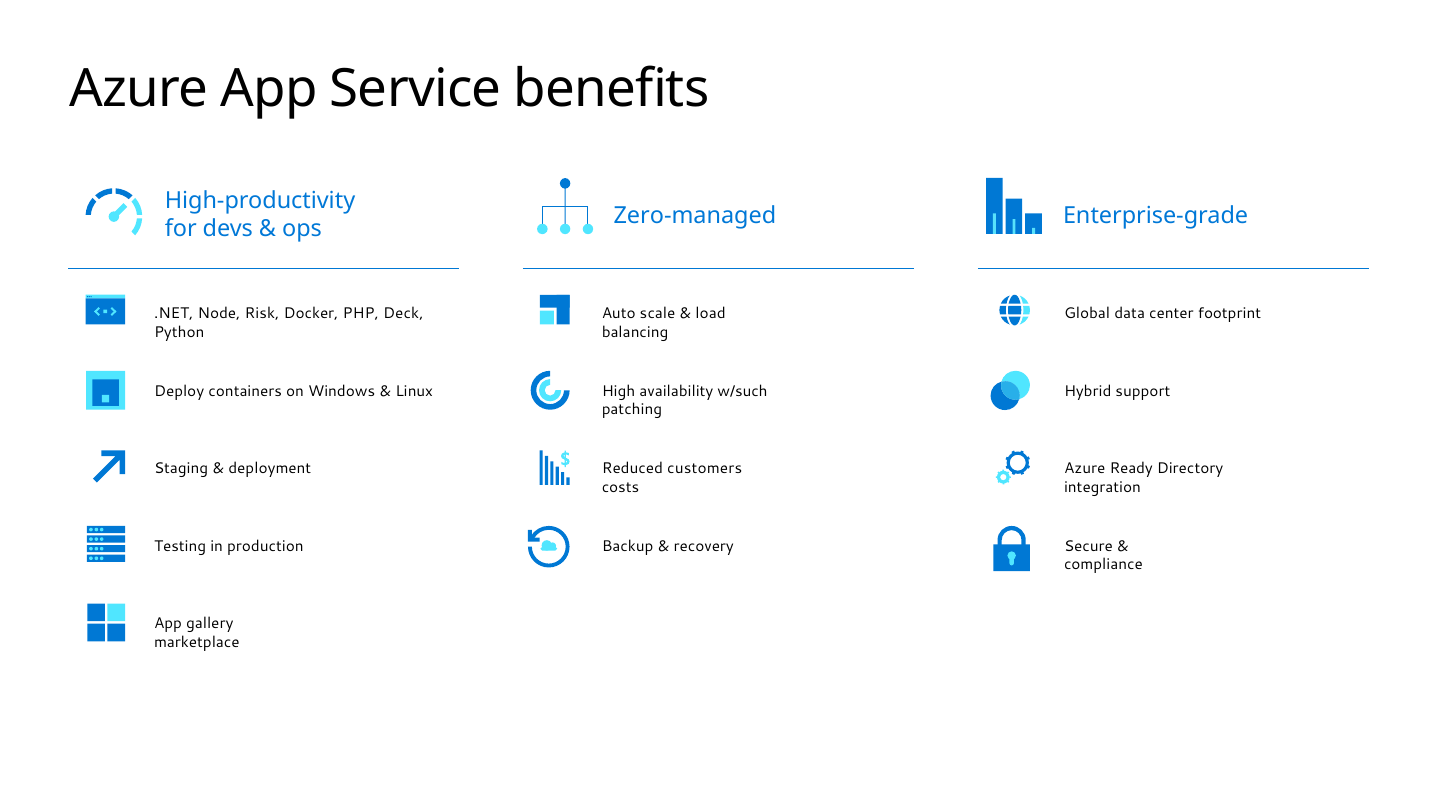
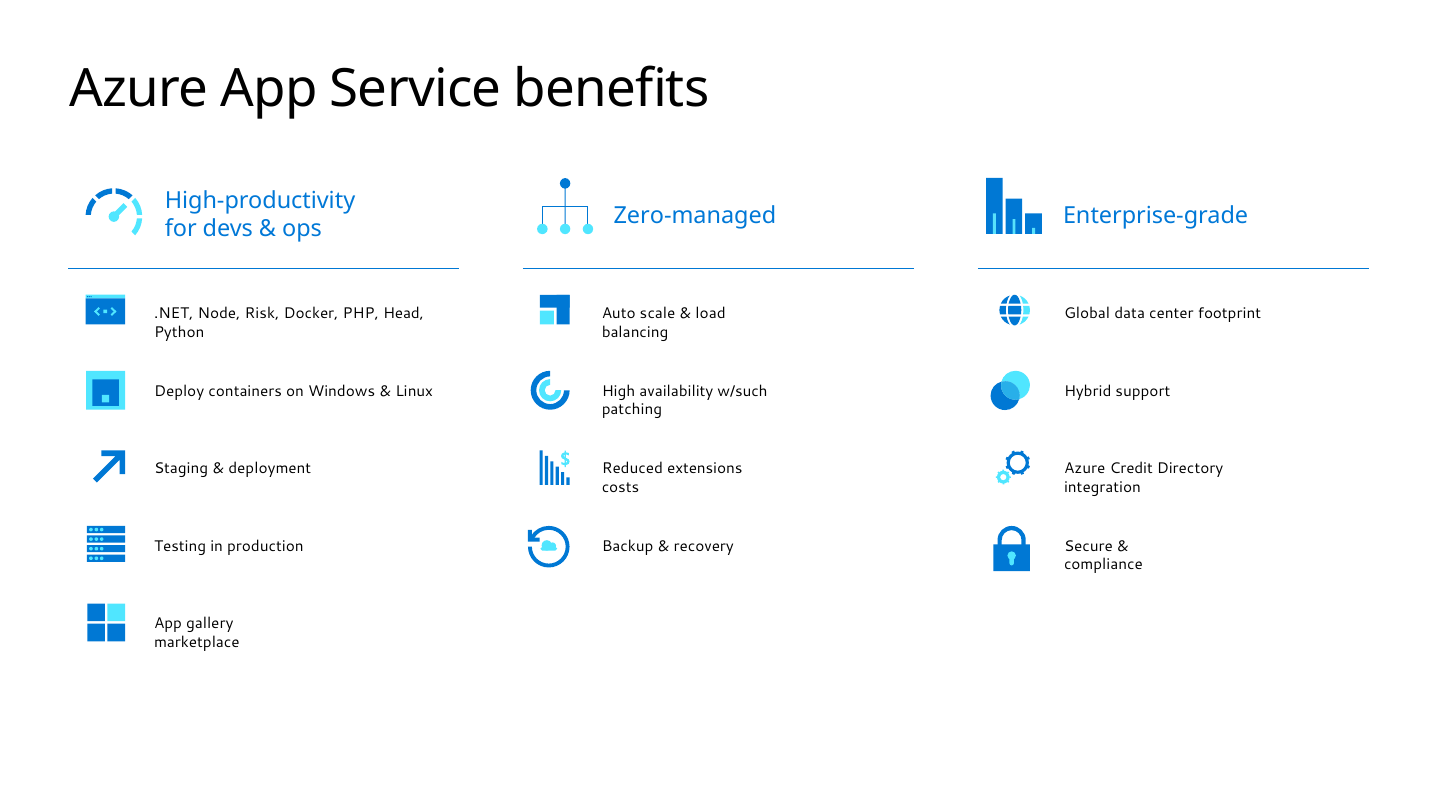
Deck: Deck -> Head (403, 314)
customers: customers -> extensions (705, 469)
Ready: Ready -> Credit (1131, 469)
